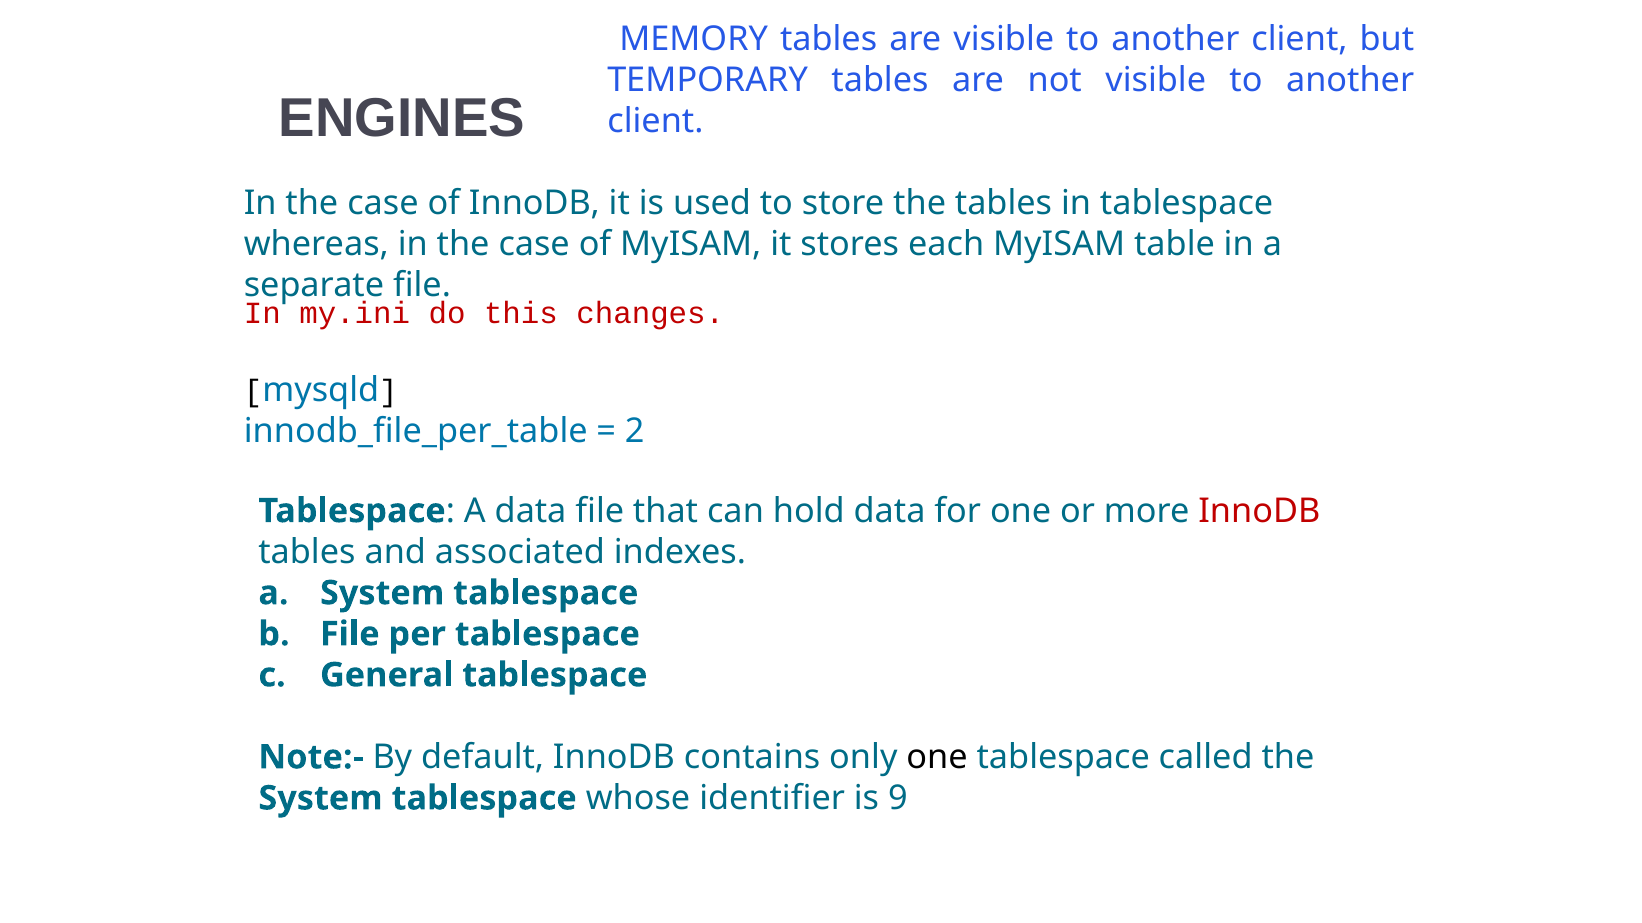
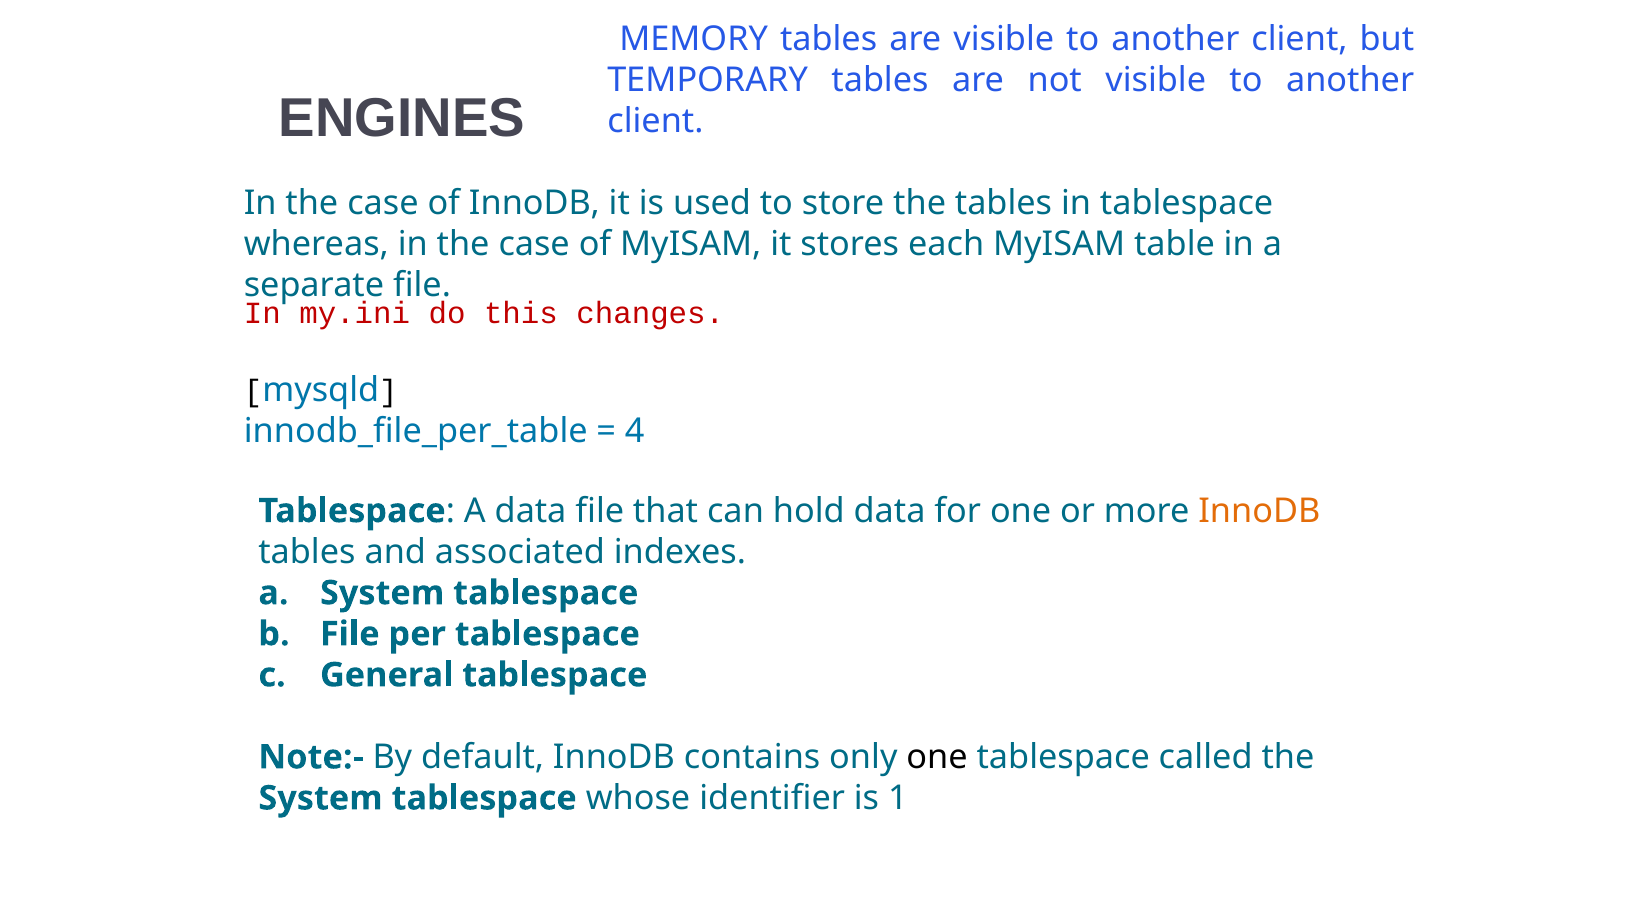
2: 2 -> 4 (635, 431)
InnoDB colour: red -> orange (1259, 511)
9: 9 -> 1 (898, 799)
